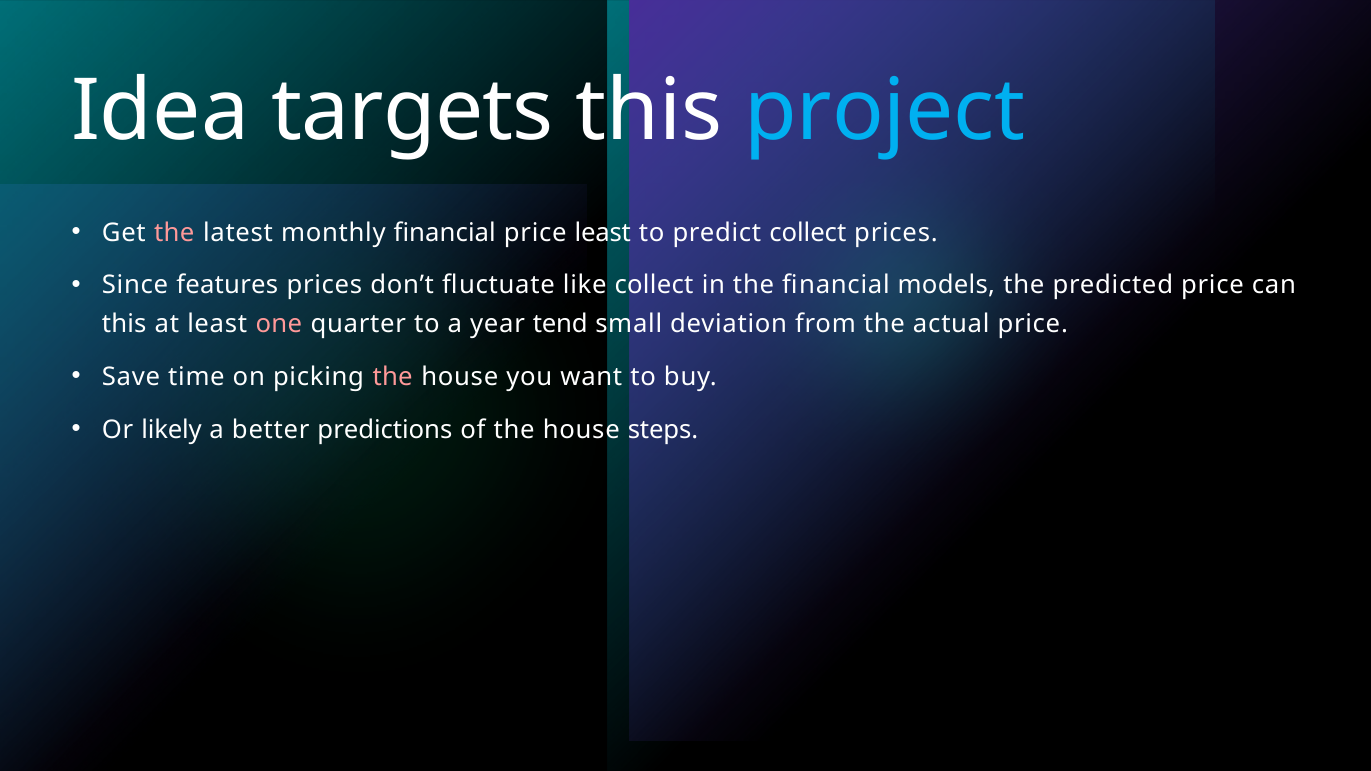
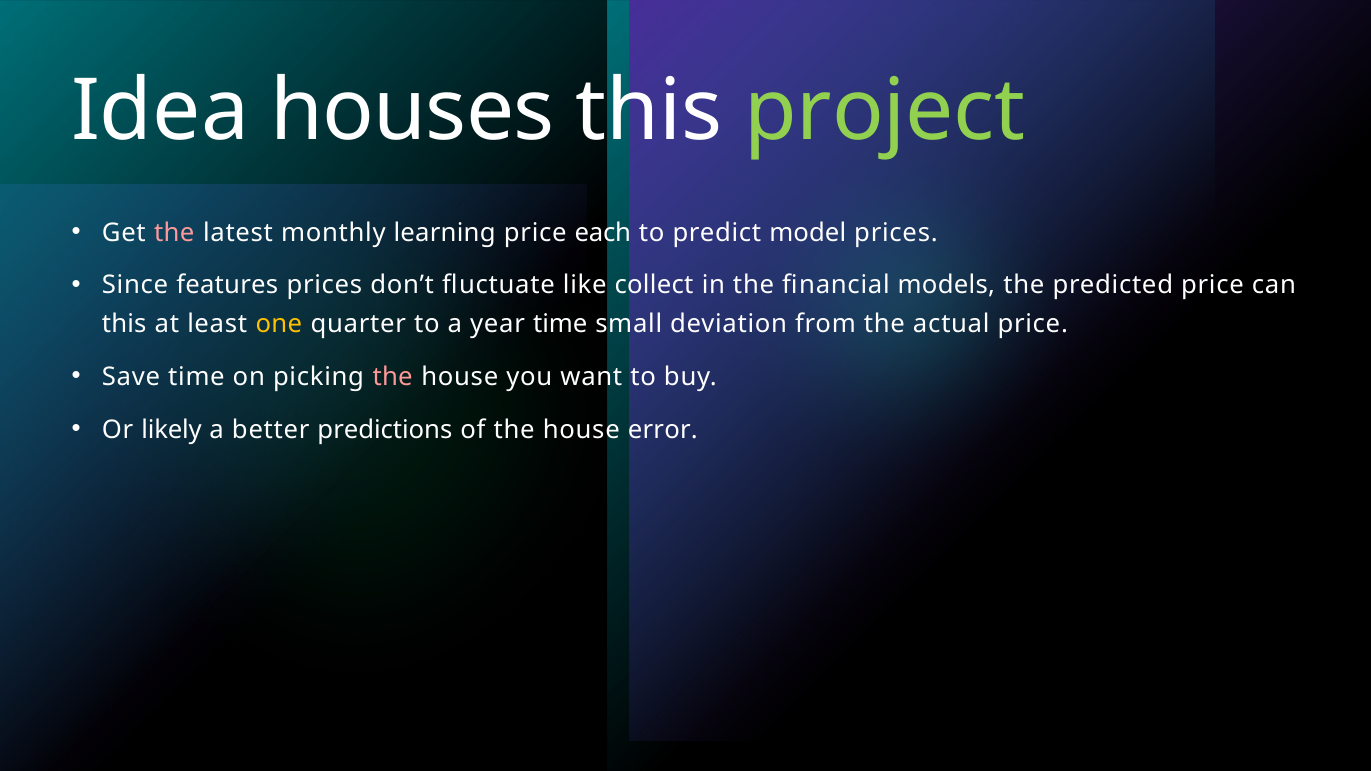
targets: targets -> houses (413, 112)
project colour: light blue -> light green (885, 112)
monthly financial: financial -> learning (445, 233)
price least: least -> each (603, 233)
predict collect: collect -> model (808, 233)
one colour: pink -> yellow (279, 324)
year tend: tend -> time (560, 324)
steps: steps -> error (663, 430)
